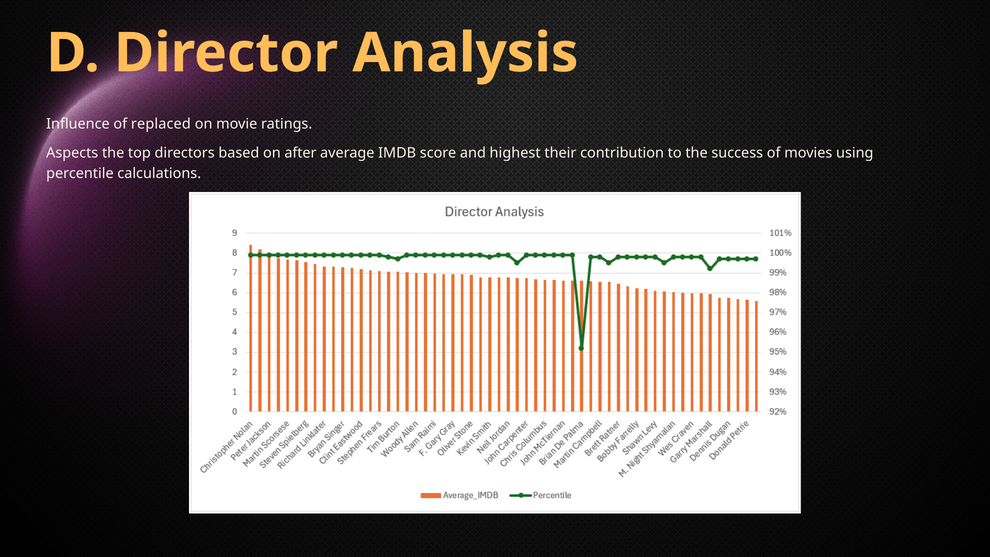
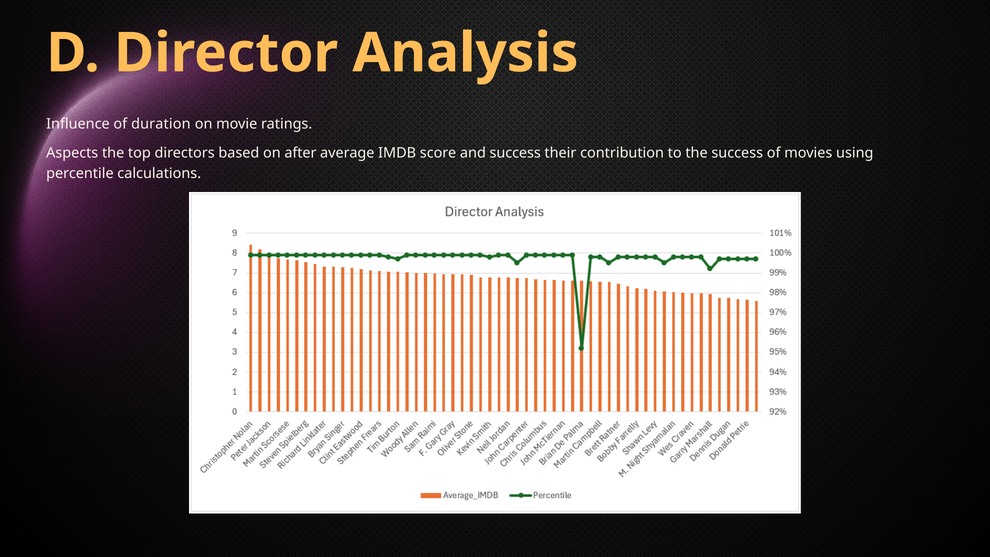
replaced: replaced -> duration (161, 124)
and highest: highest -> success (515, 153)
